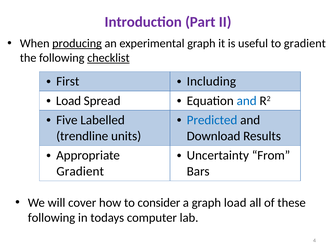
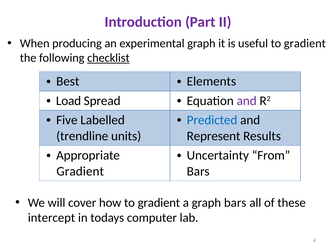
producing underline: present -> none (77, 43)
First: First -> Best (68, 81)
Including: Including -> Elements (211, 81)
and colour: blue -> purple (247, 101)
Download: Download -> Represent (214, 136)
how to consider: consider -> gradient (159, 203)
graph load: load -> bars (235, 203)
following: following -> intercept (52, 218)
